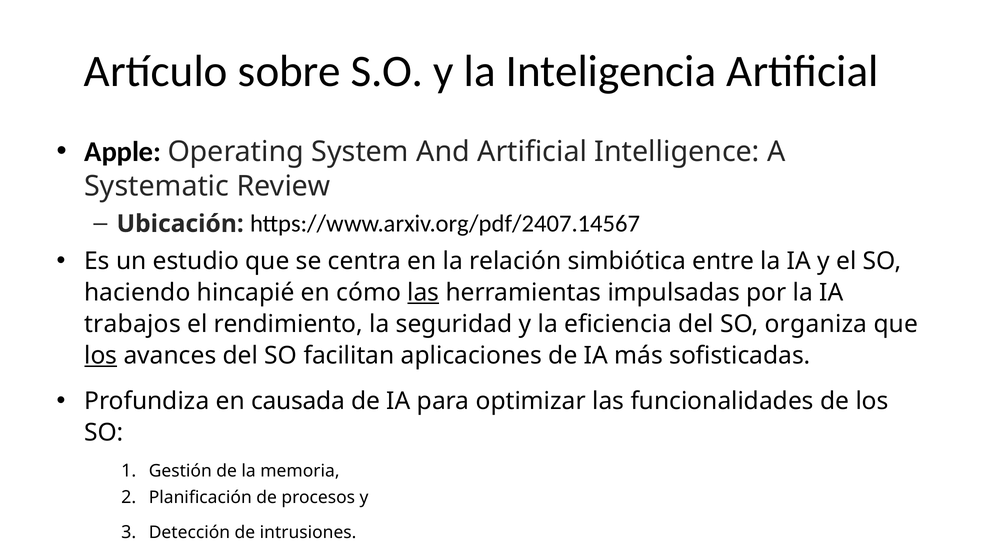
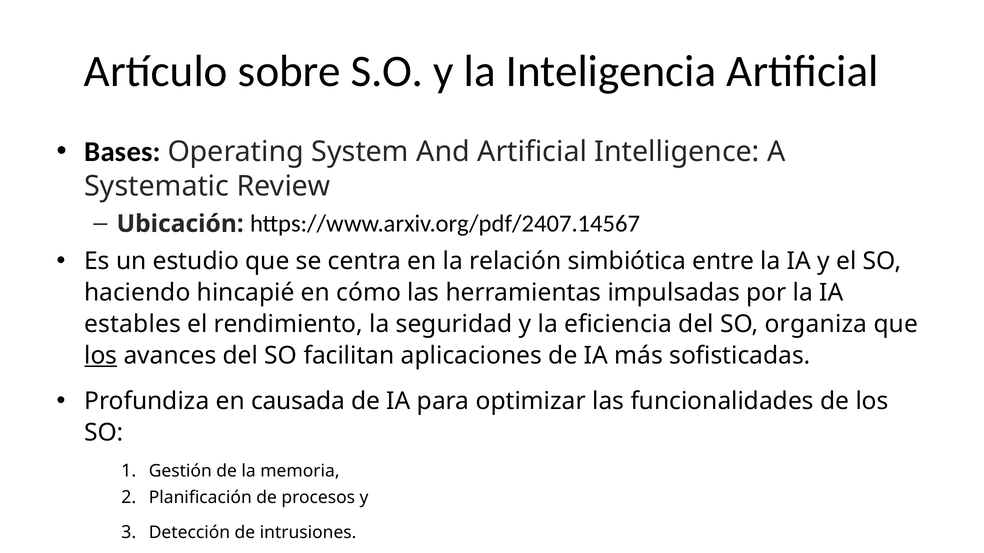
Apple: Apple -> Bases (123, 152)
las underline: present -> none (423, 293)
trabajos: trabajos -> estables (133, 324)
